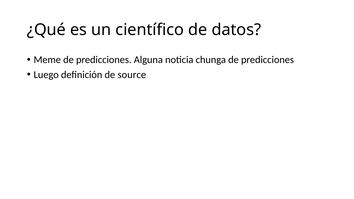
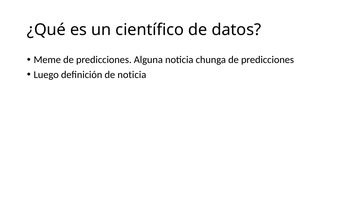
de source: source -> noticia (132, 75)
